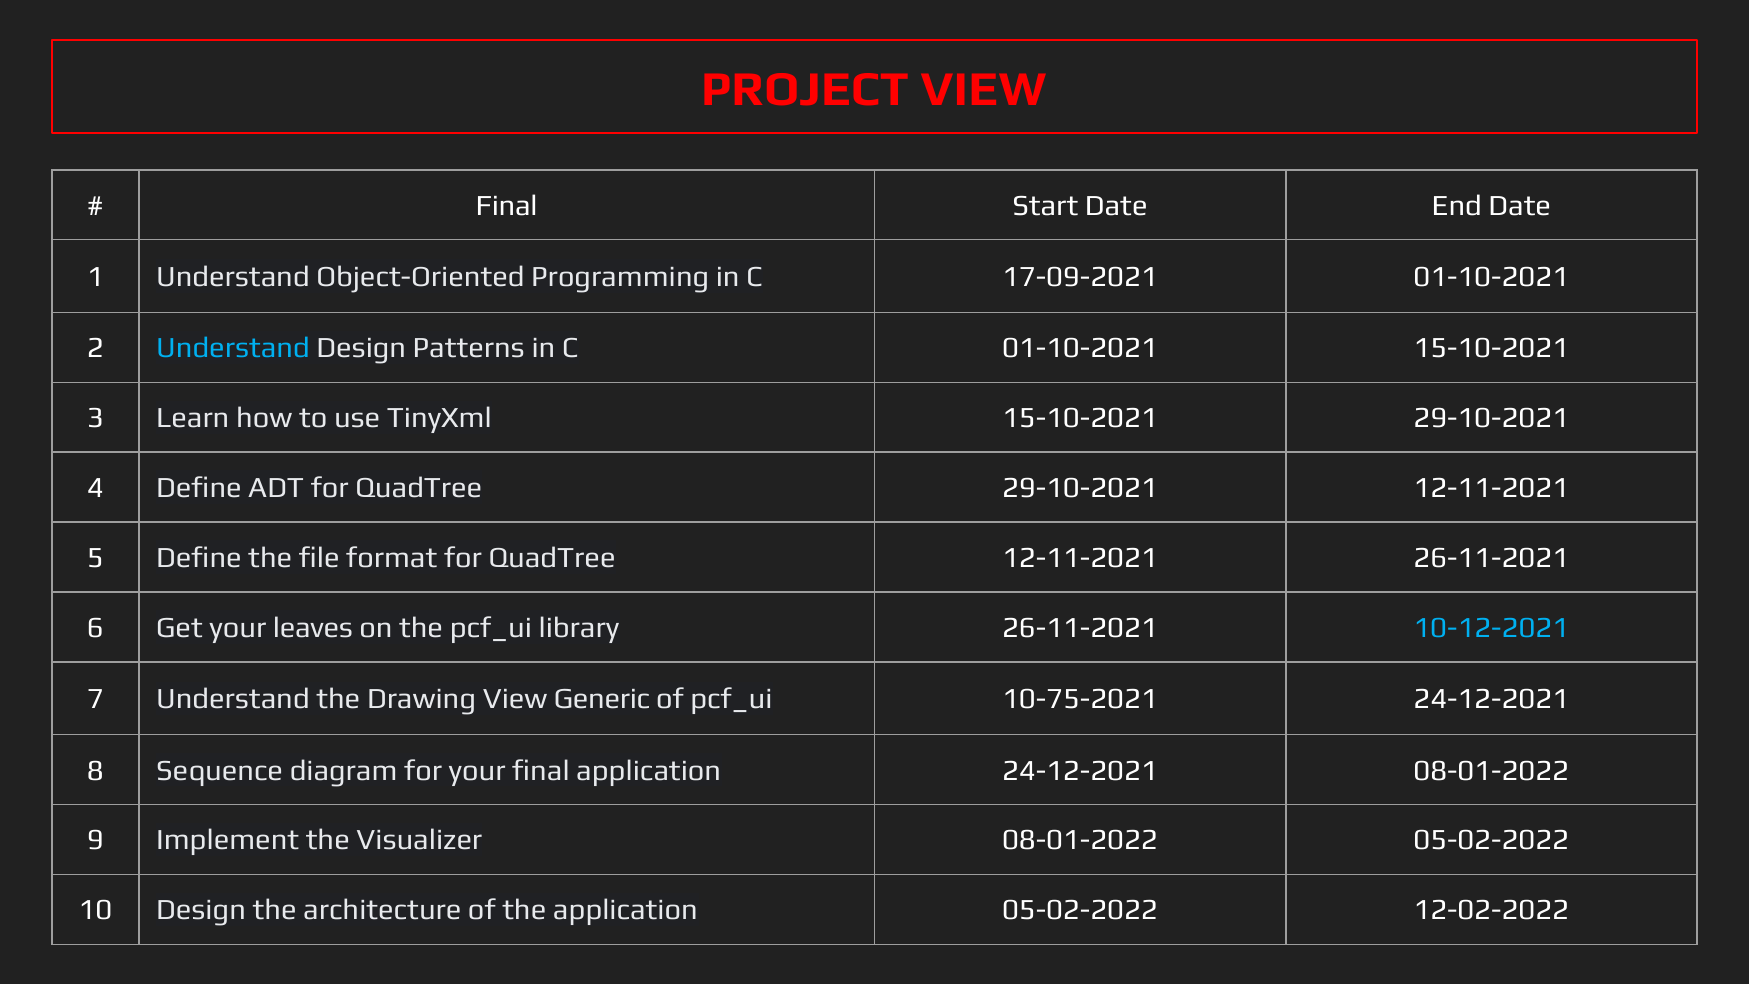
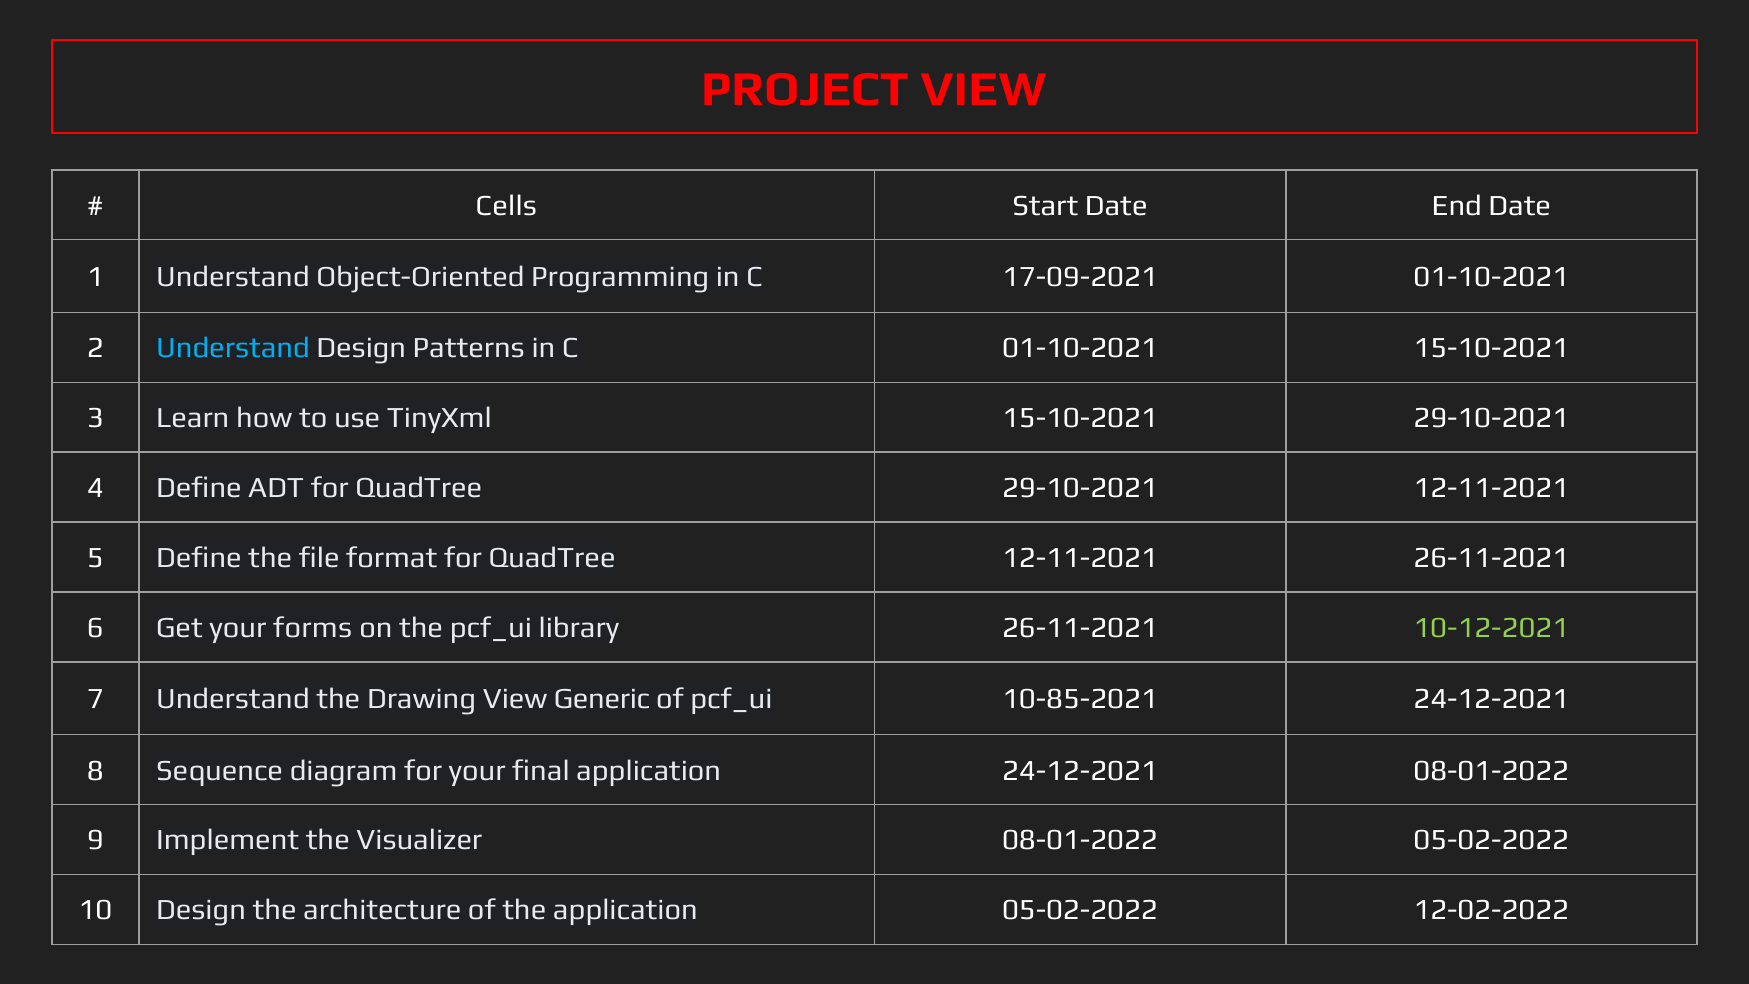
Final: Final -> Cells (506, 206)
leaves: leaves -> forms (313, 628)
10-12-2021 colour: light blue -> light green (1491, 628)
10-75-2021: 10-75-2021 -> 10-85-2021 (1080, 699)
